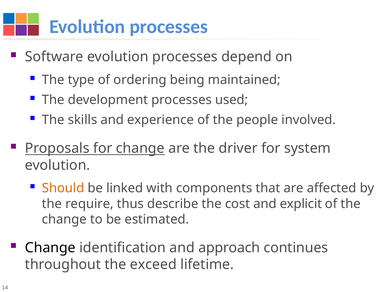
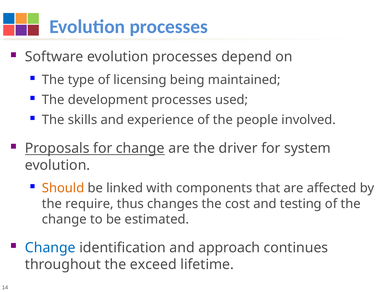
ordering: ordering -> licensing (140, 80)
describe: describe -> changes (173, 204)
explicit: explicit -> testing (301, 204)
Change colour: black -> blue (50, 247)
